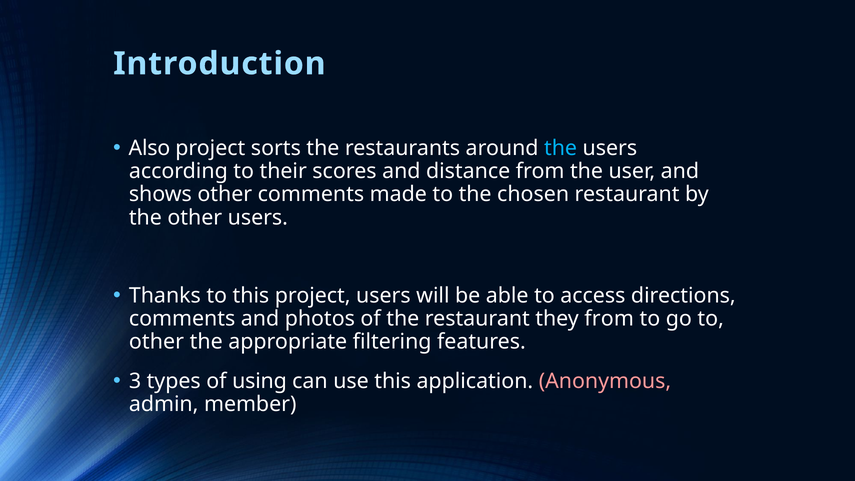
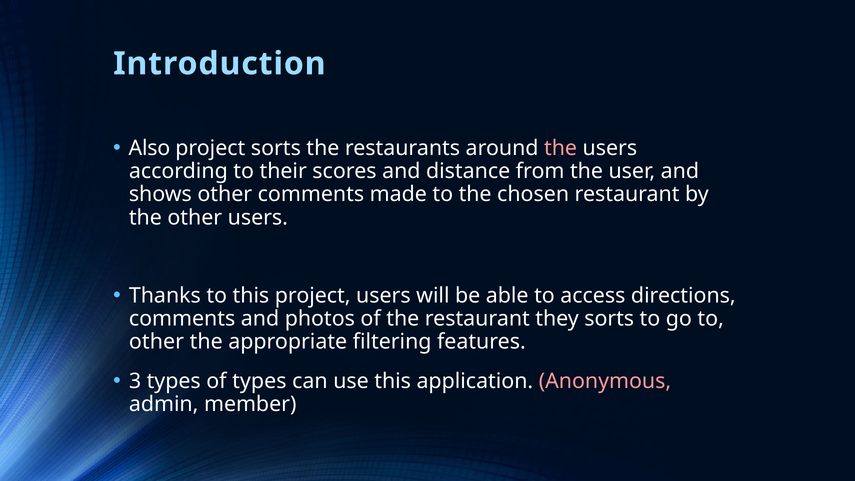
the colour: light blue -> pink (561, 148)
they from: from -> sorts (609, 319)
of using: using -> types (259, 381)
